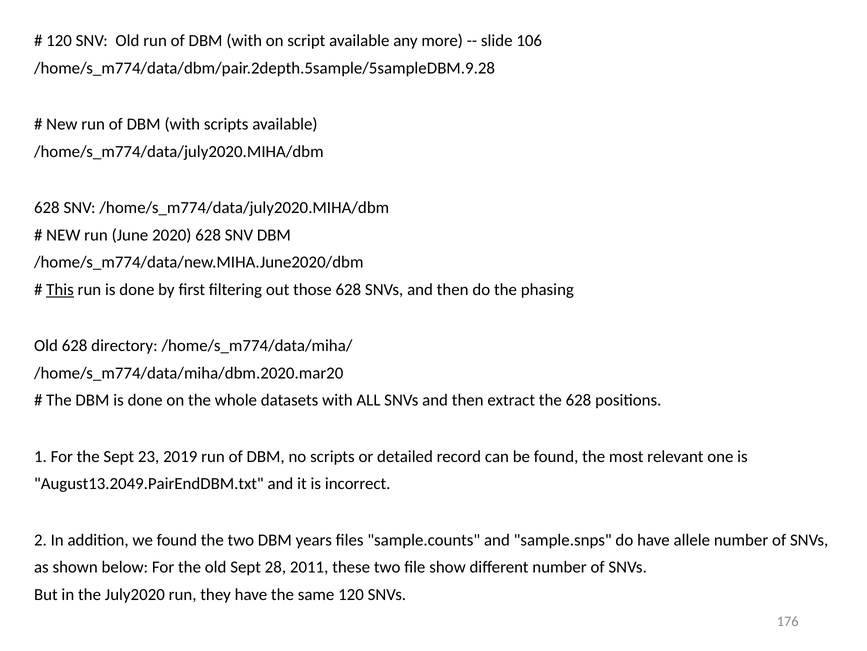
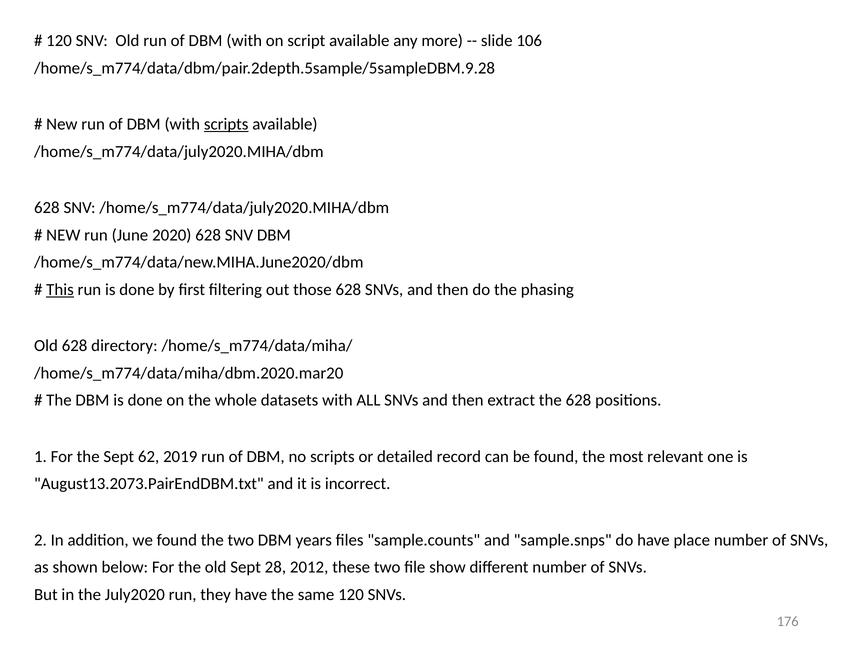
scripts underline: none -> present (226, 124)
23: 23 -> 62 (149, 456)
August13.2049.PairEndDBM.txt: August13.2049.PairEndDBM.txt -> August13.2073.PairEndDBM.txt (149, 483)
allele: allele -> place (692, 540)
2011: 2011 -> 2012 (309, 567)
